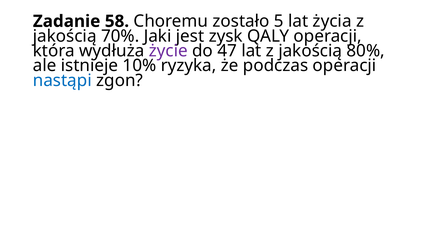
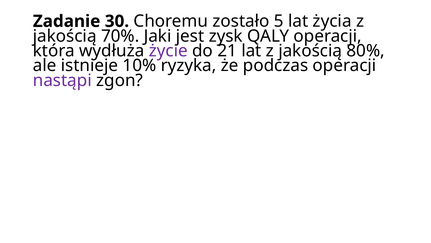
58: 58 -> 30 (117, 21)
47: 47 -> 21 (227, 51)
nastąpi colour: blue -> purple (62, 80)
